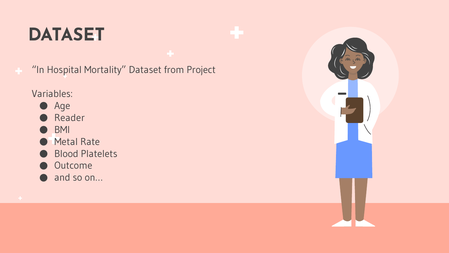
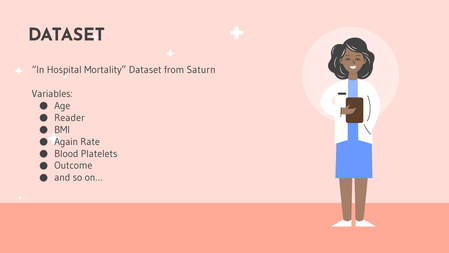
Project: Project -> Saturn (201, 70)
Metal: Metal -> Again (66, 141)
